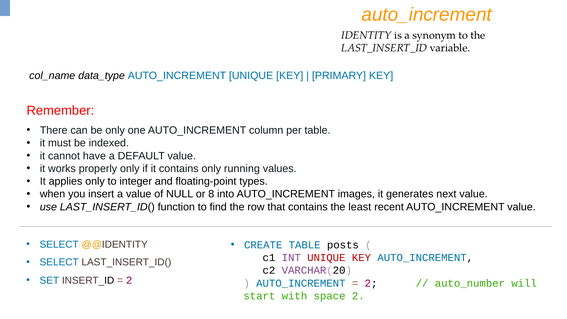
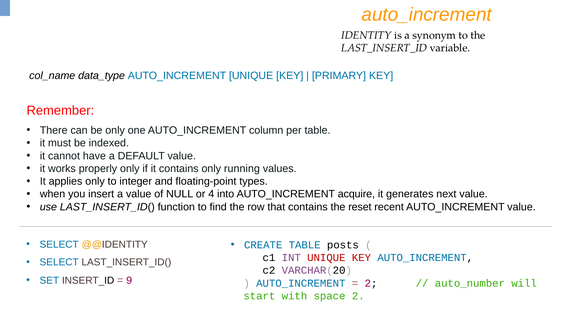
8: 8 -> 4 (211, 194)
images: images -> acquire (356, 194)
least: least -> reset (360, 207)
2: 2 -> 9 (129, 280)
